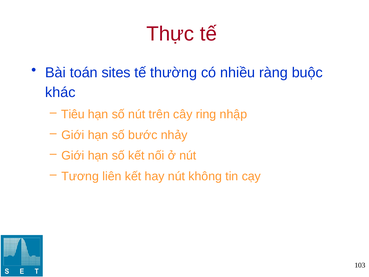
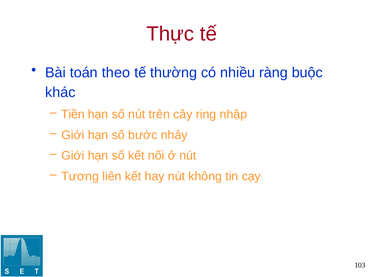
sites: sites -> theo (116, 72)
Tiêu: Tiêu -> Tiền (73, 114)
